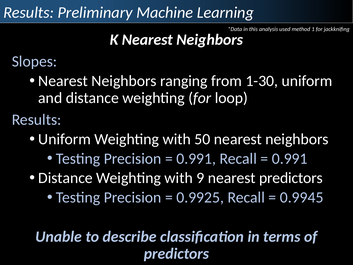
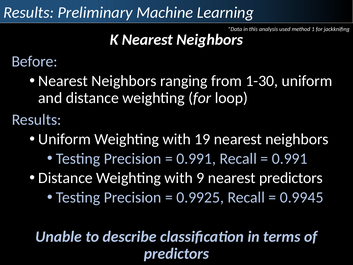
Slopes: Slopes -> Before (35, 61)
50: 50 -> 19 (202, 139)
